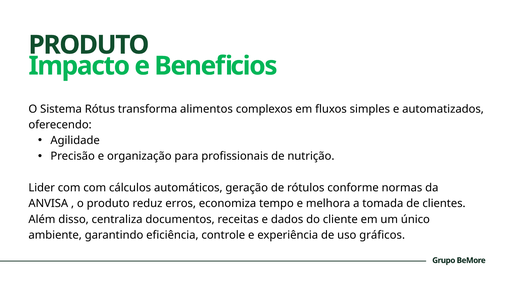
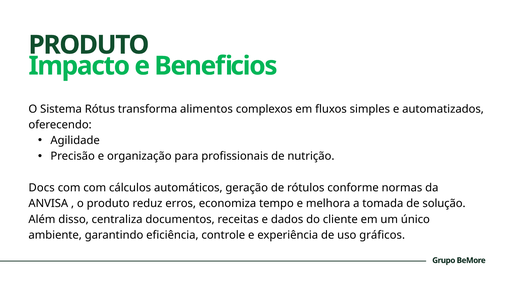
Lider: Lider -> Docs (42, 188)
clientes: clientes -> solução (444, 203)
